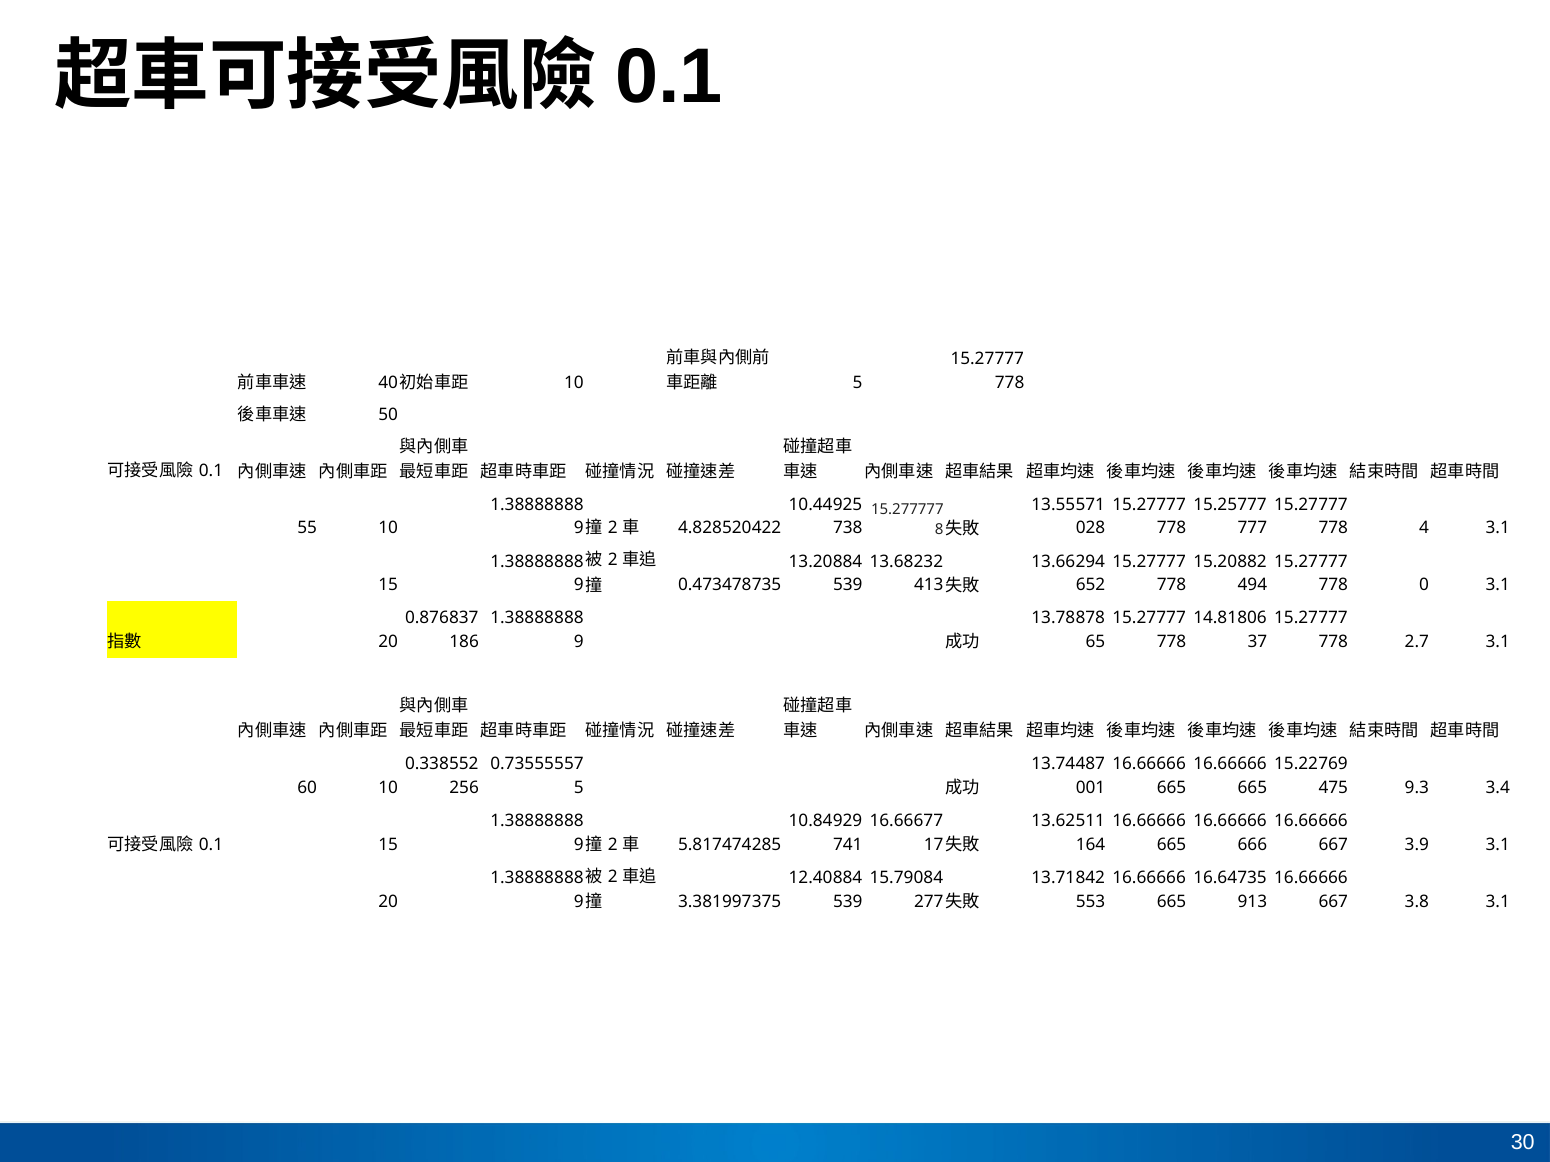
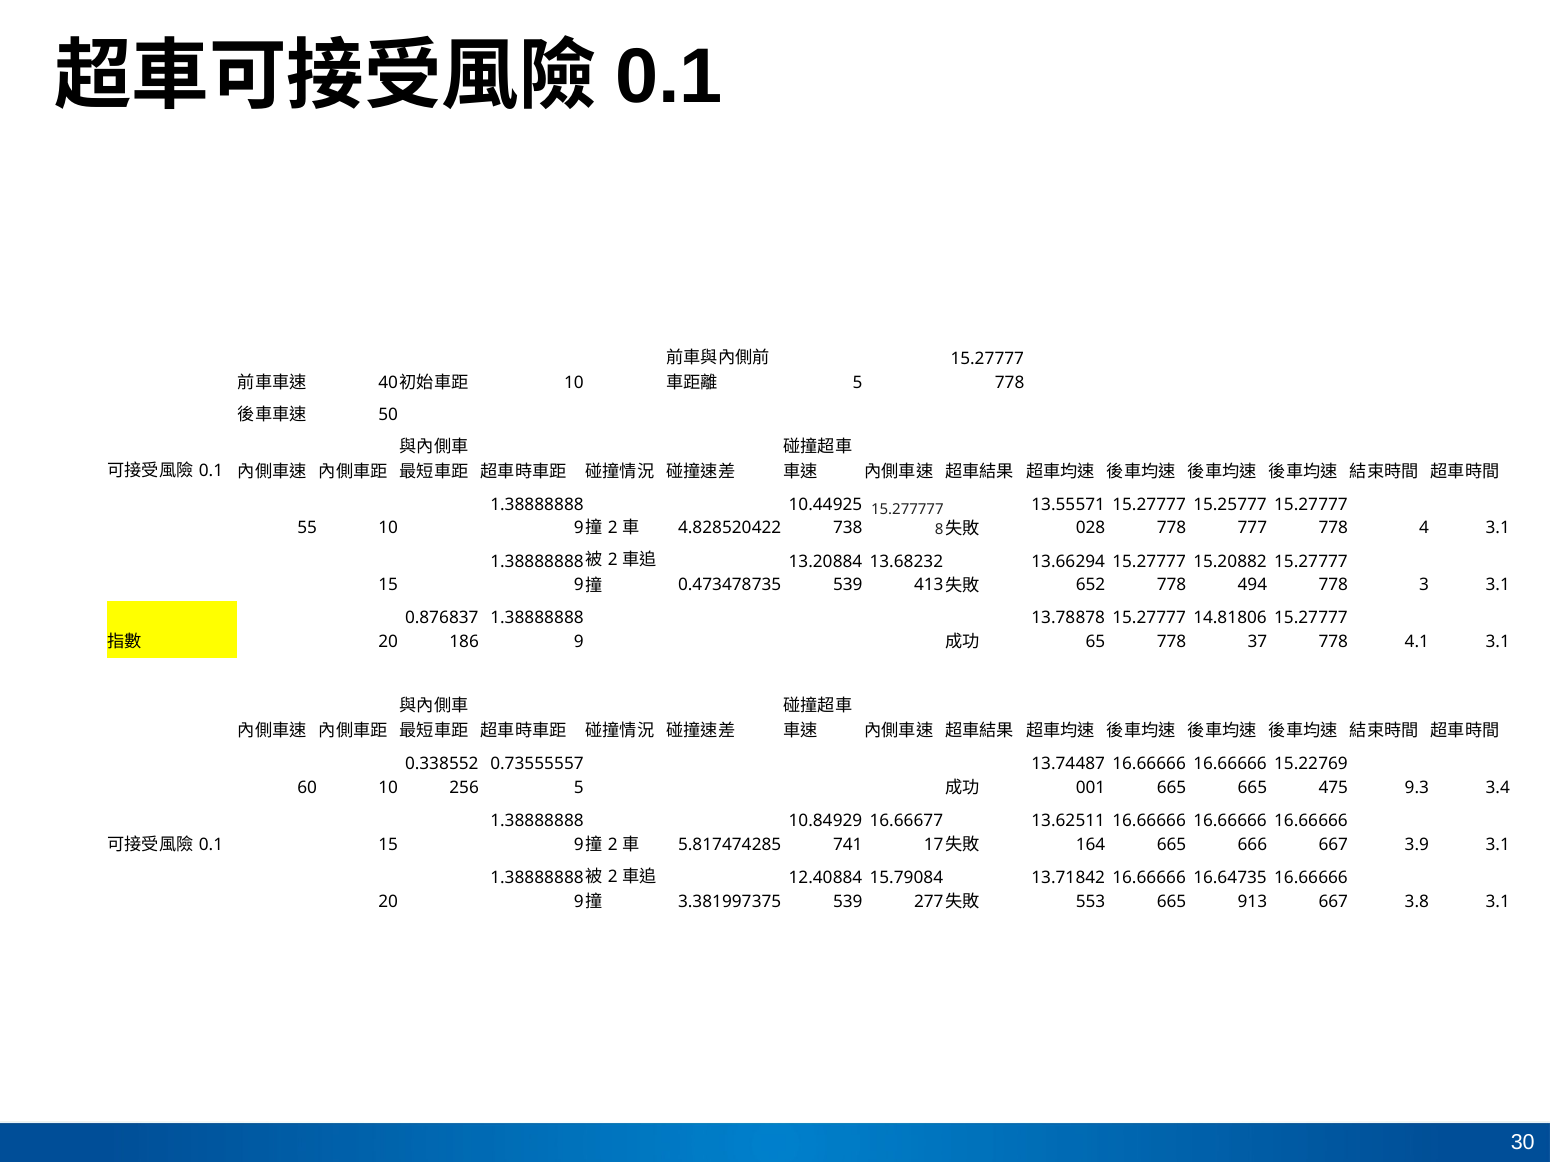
0: 0 -> 3 (1424, 585)
2.7: 2.7 -> 4.1 (1417, 642)
